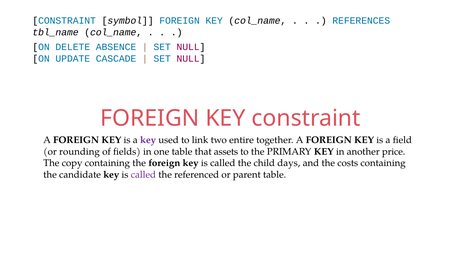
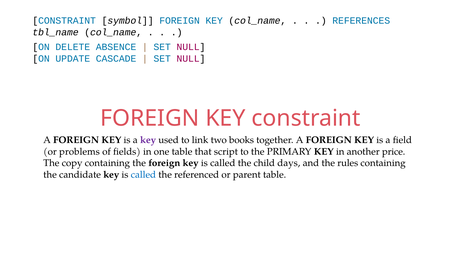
entire: entire -> books (242, 140)
rounding: rounding -> problems (79, 152)
assets: assets -> script (226, 152)
costs: costs -> rules (348, 163)
called colour: purple -> blue (143, 175)
